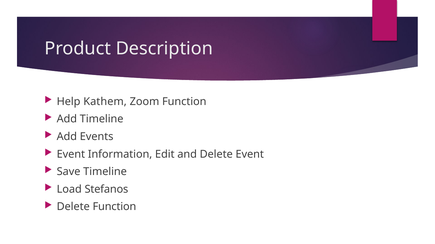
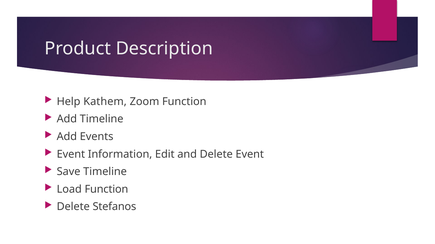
Load Stefanos: Stefanos -> Function (106, 190)
Delete Function: Function -> Stefanos (114, 207)
